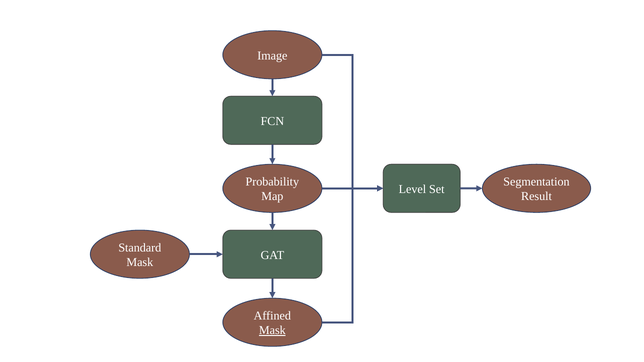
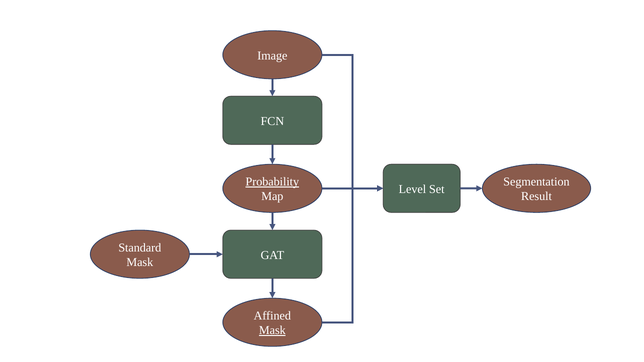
Probability underline: none -> present (272, 182)
